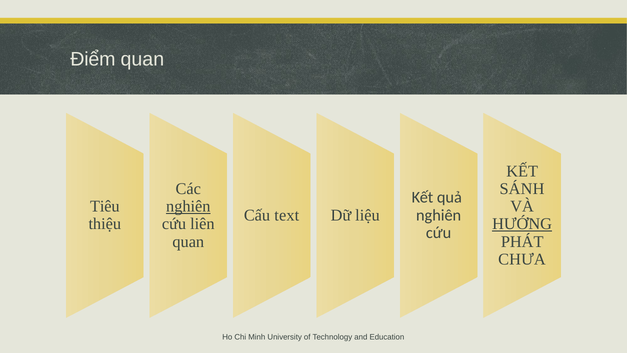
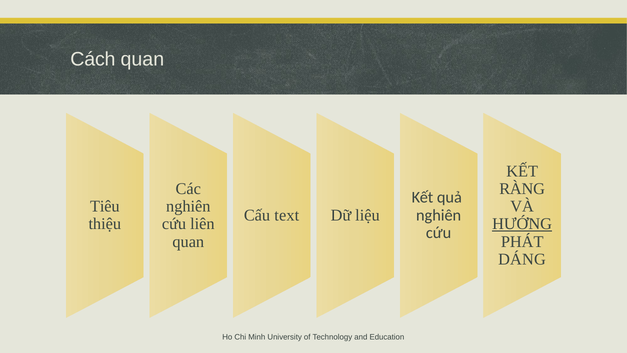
Điểm: Điểm -> Cách (93, 59)
SÁNH: SÁNH -> RÀNG (522, 189)
nghiên underline: present -> none (188, 206)
CHƯA: CHƯA -> DÁNG (522, 259)
